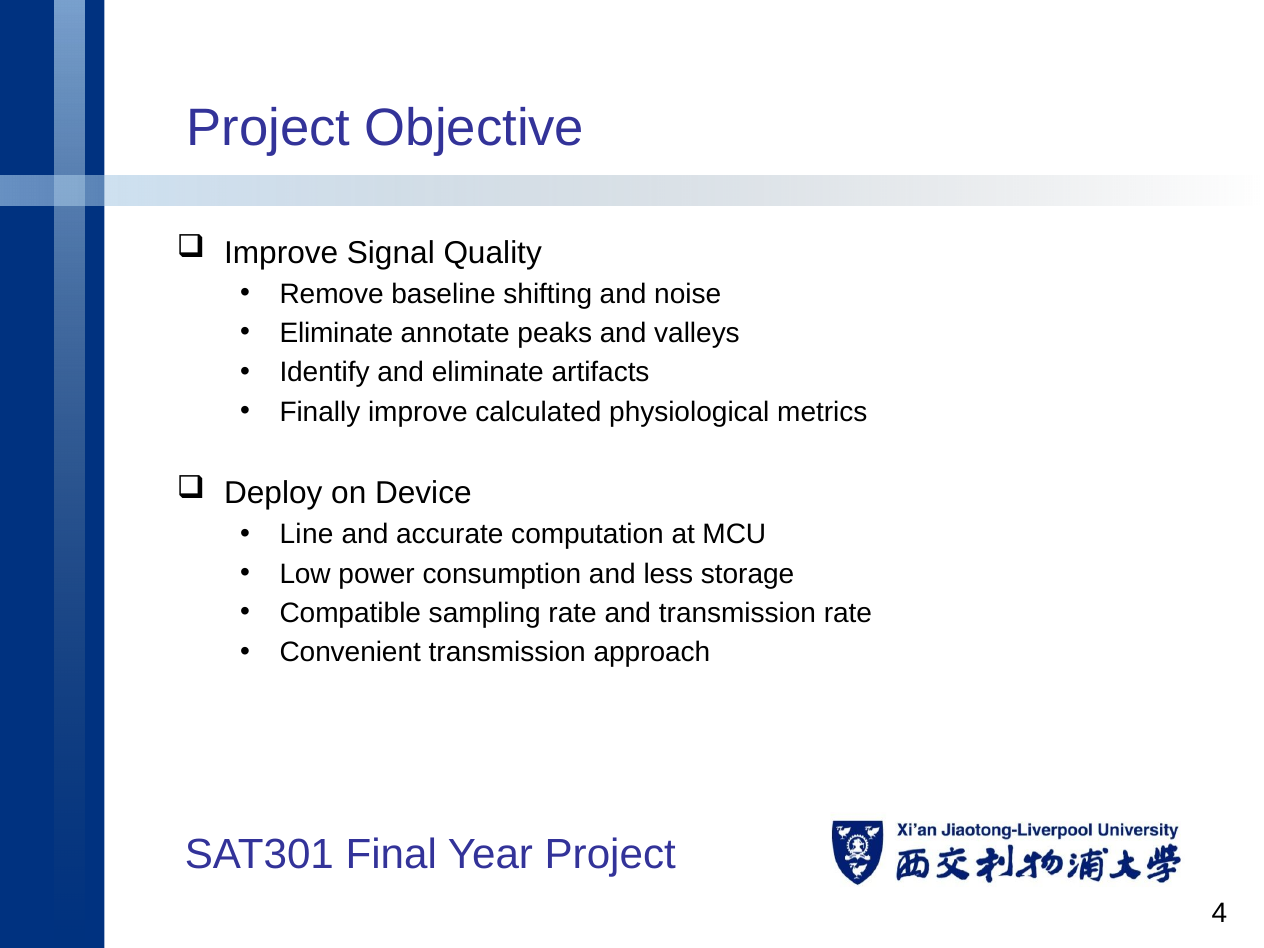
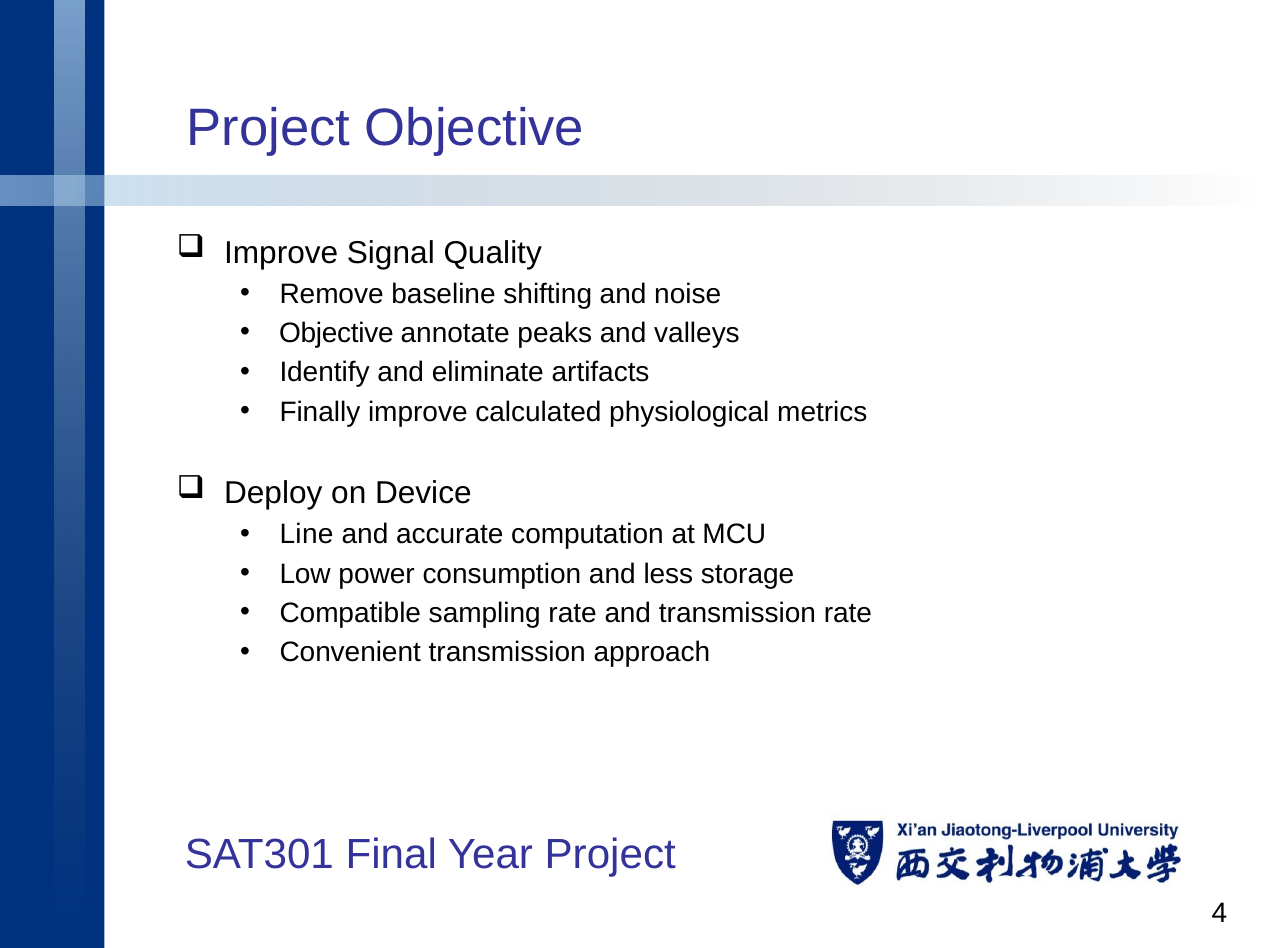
Eliminate: Eliminate -> Objective (336, 333)
